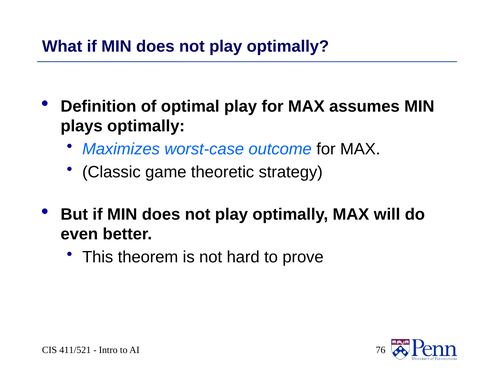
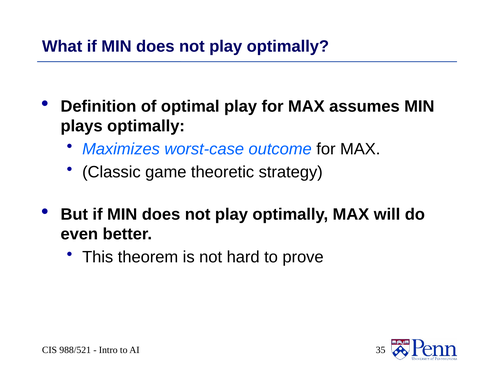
411/521: 411/521 -> 988/521 (75, 351)
76: 76 -> 35 (381, 351)
